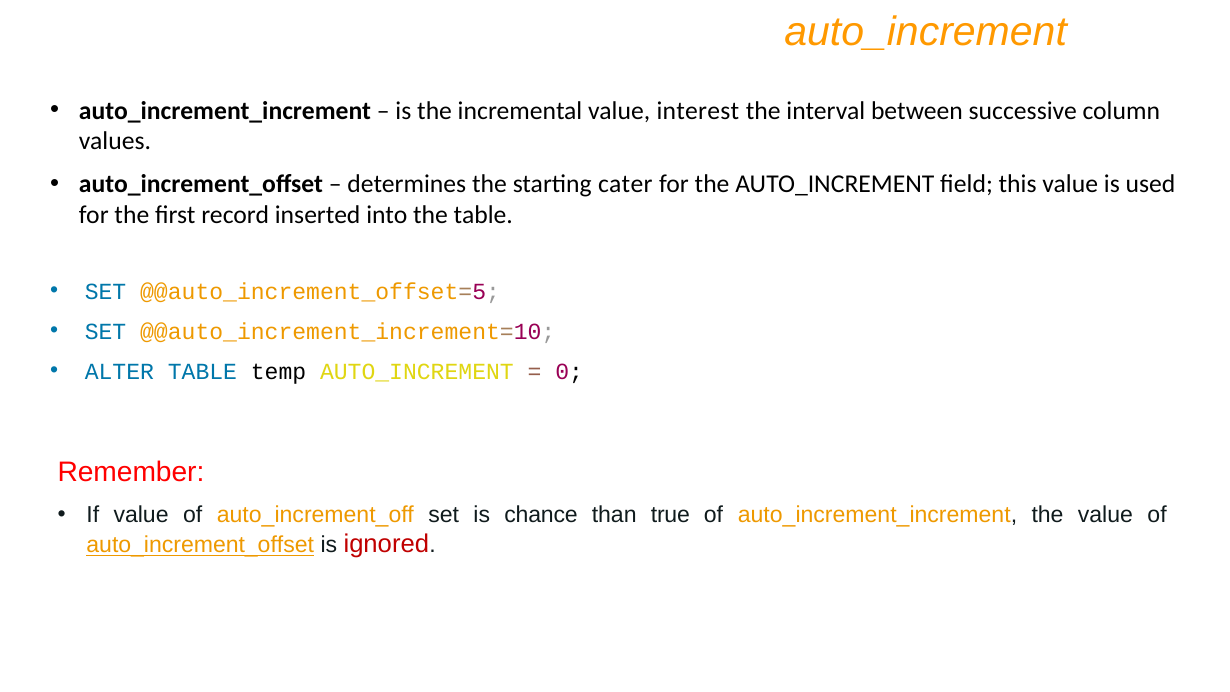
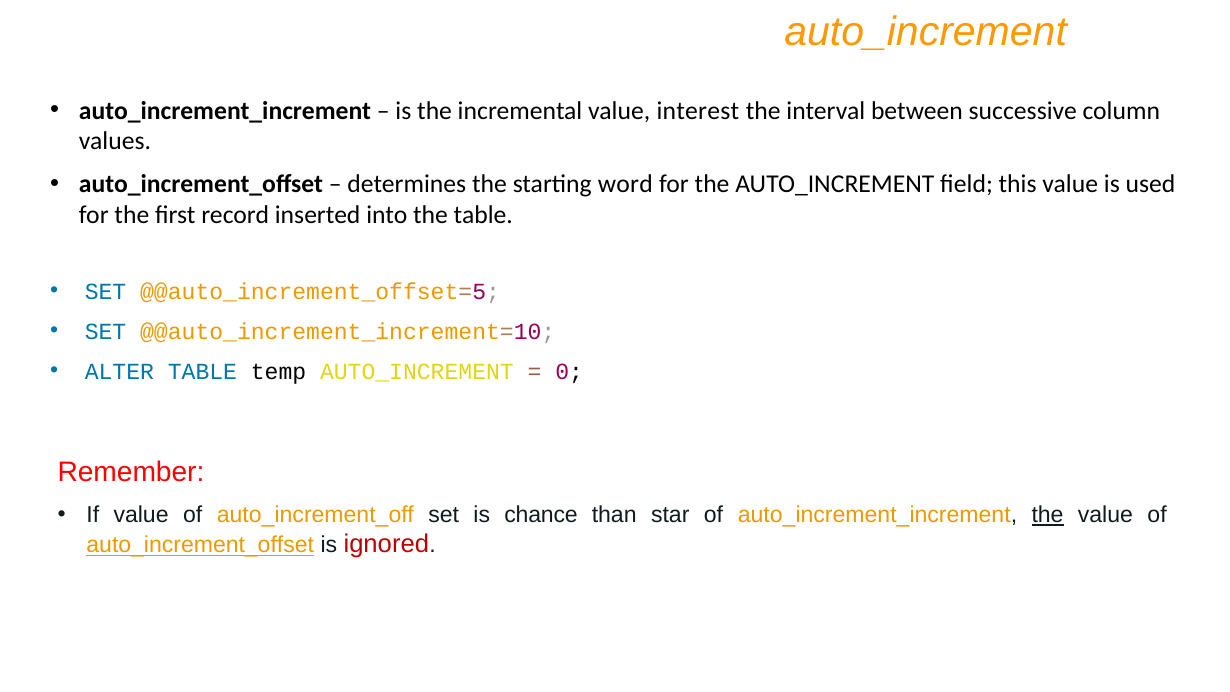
cater: cater -> word (625, 184)
true: true -> star (670, 515)
the underline: none -> present (1048, 515)
